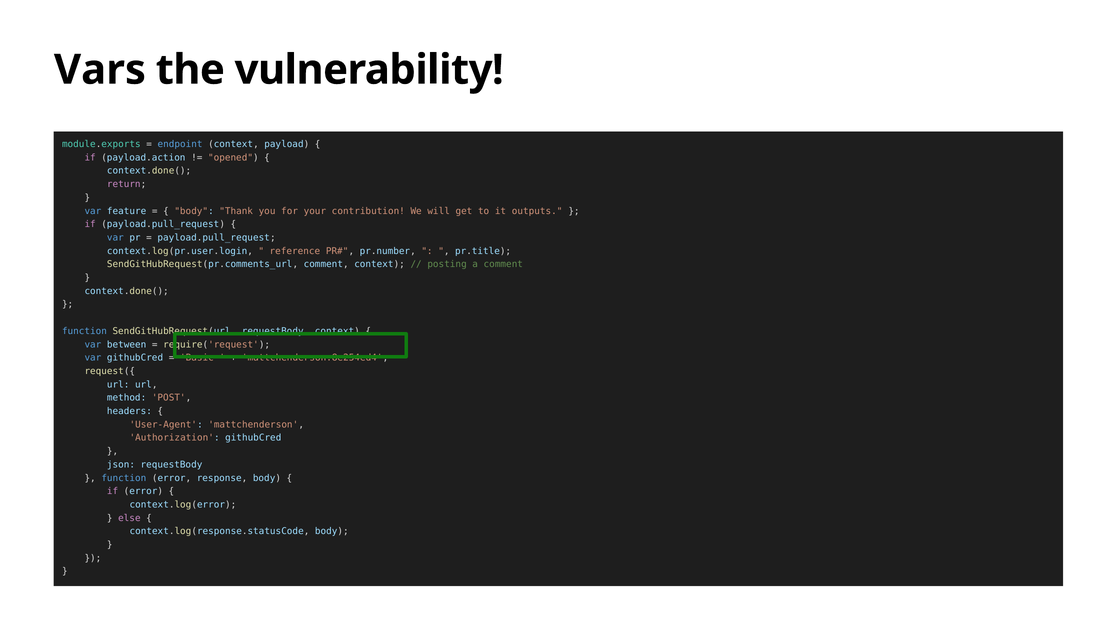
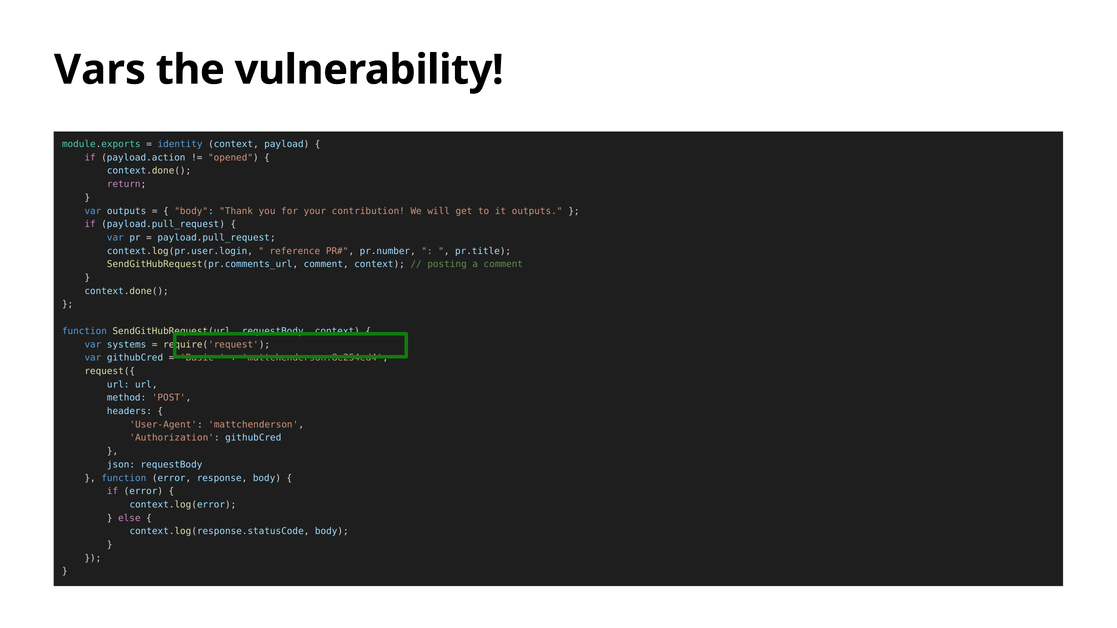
endpoint: endpoint -> identity (180, 144)
var feature: feature -> outputs (127, 211)
between: between -> systems (127, 345)
